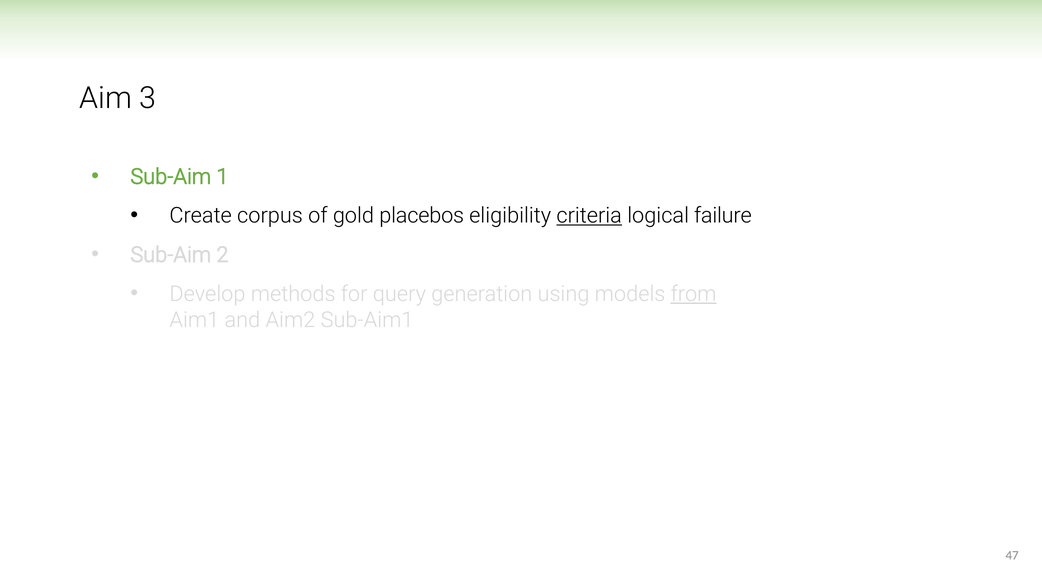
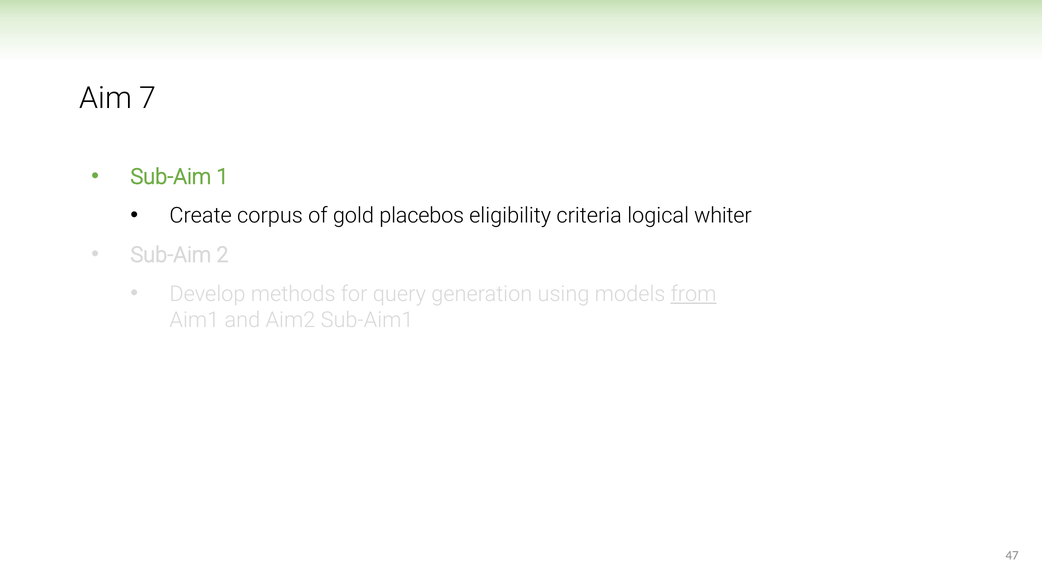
3: 3 -> 7 (148, 98)
criteria underline: present -> none (589, 216)
failure: failure -> whiter (723, 216)
